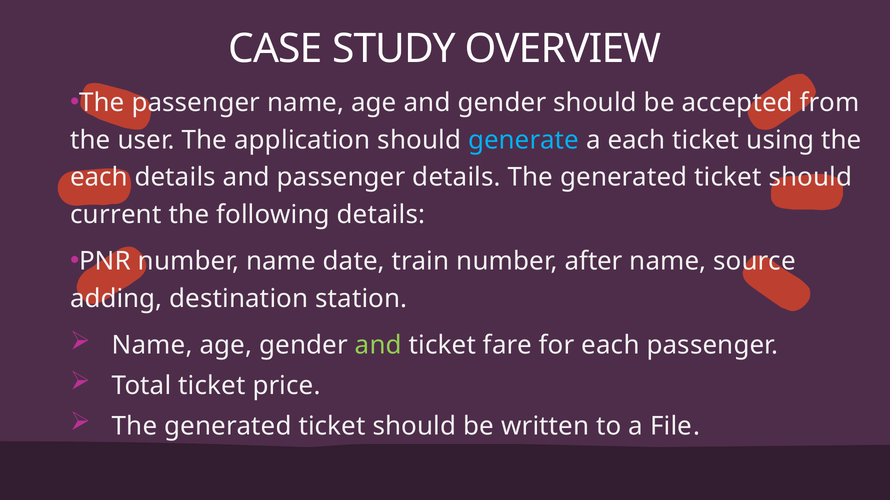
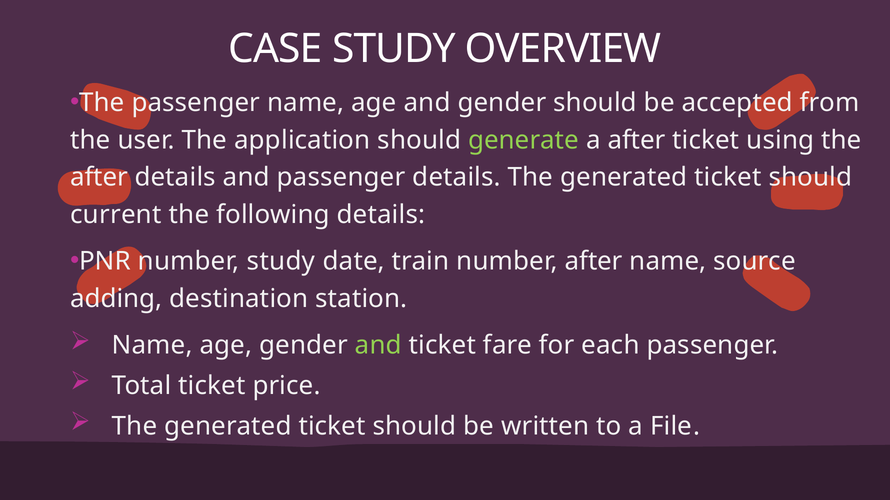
generate colour: light blue -> light green (524, 140)
a each: each -> after (637, 140)
each: each -> after (99, 178)
number name: name -> study (281, 262)
